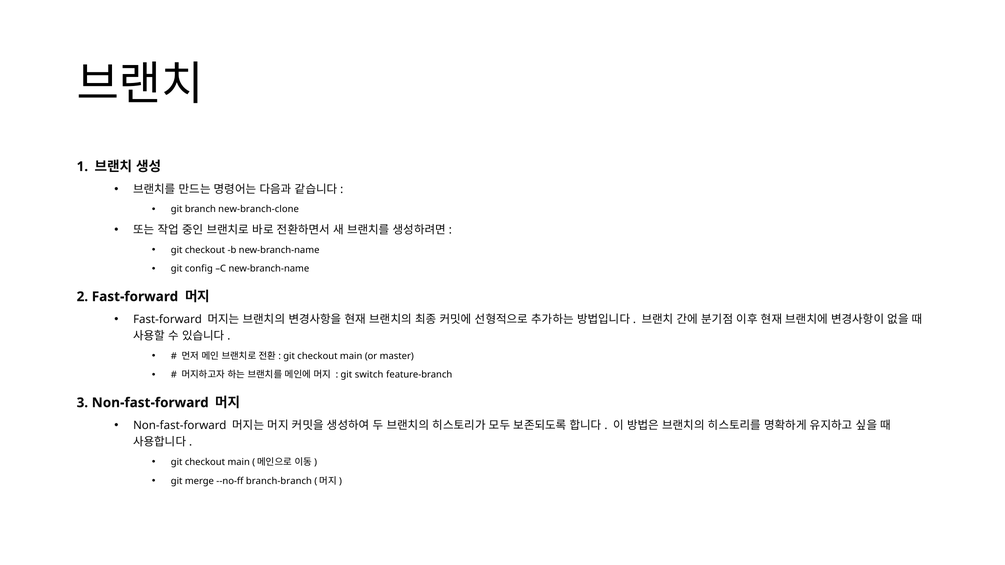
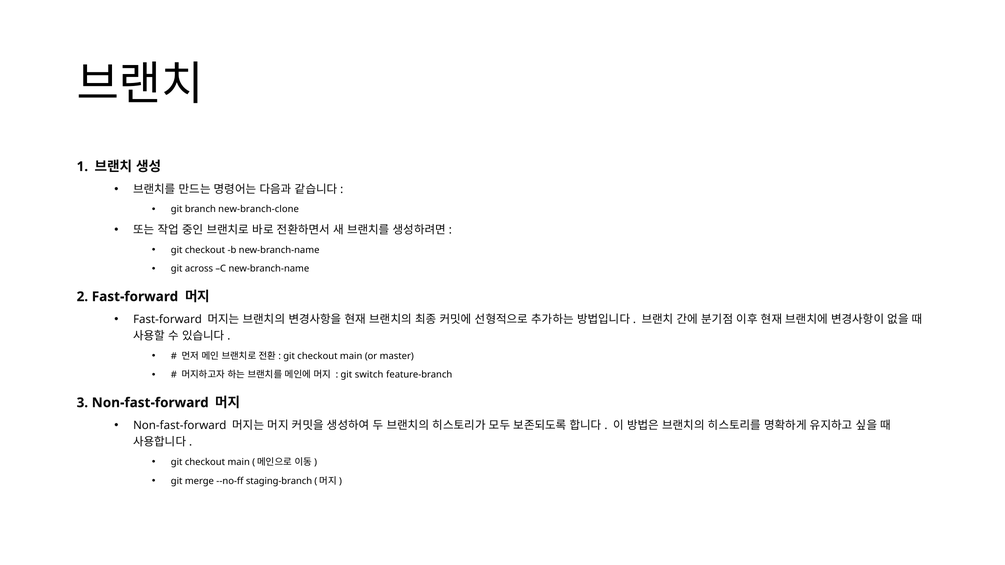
config: config -> across (199, 269)
branch-branch: branch-branch -> staging-branch (279, 481)
